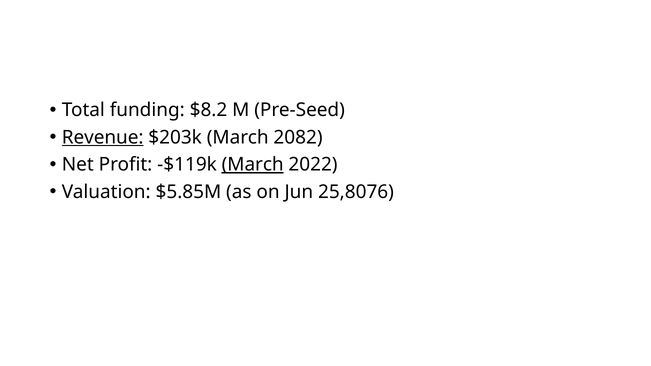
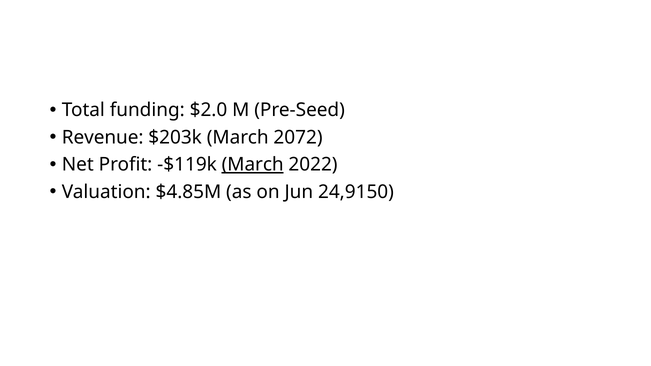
$8.2: $8.2 -> $2.0 (208, 110)
Revenue underline: present -> none (103, 137)
2082: 2082 -> 2072 (298, 137)
$5.85M: $5.85M -> $4.85M (188, 192)
25,8076: 25,8076 -> 24,9150 (356, 192)
